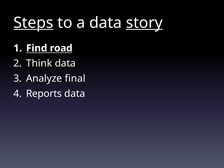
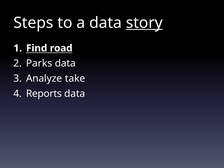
Steps underline: present -> none (33, 23)
Think: Think -> Parks (39, 63)
final: final -> take (75, 78)
